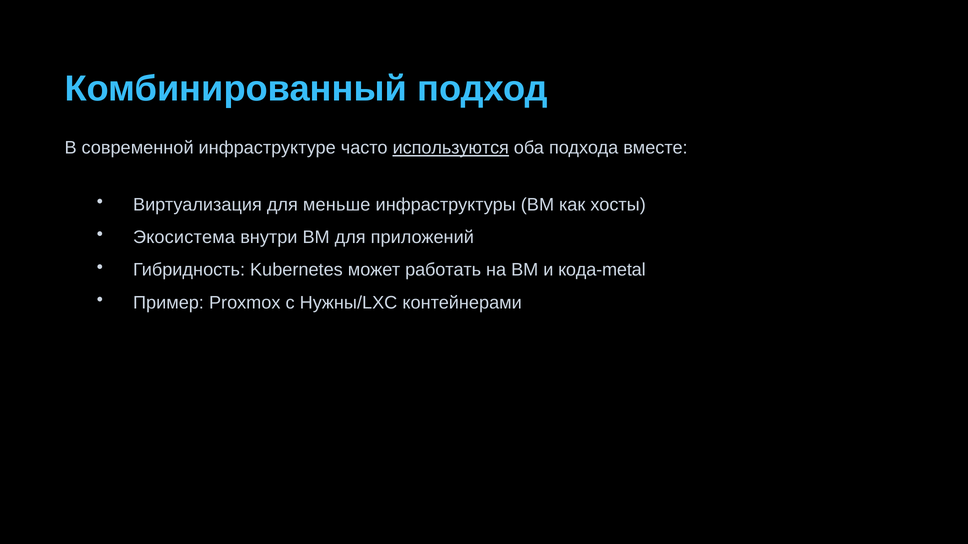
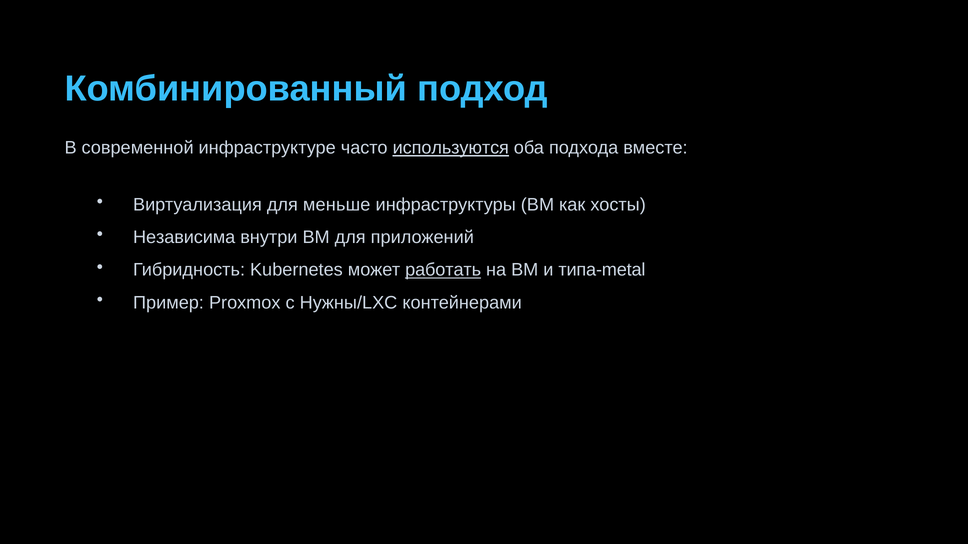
Экосистема: Экосистема -> Независима (184, 238)
работать underline: none -> present (443, 270)
кода-metal: кода-metal -> типа-metal (602, 270)
